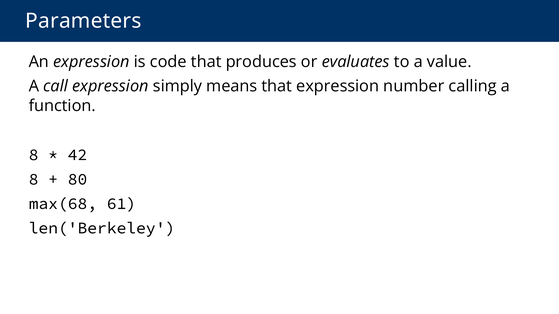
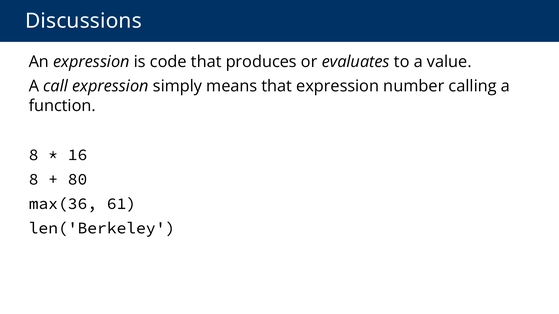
Parameters: Parameters -> Discussions (83, 21)
42: 42 -> 16 (78, 155)
max(68: max(68 -> max(36 (63, 204)
